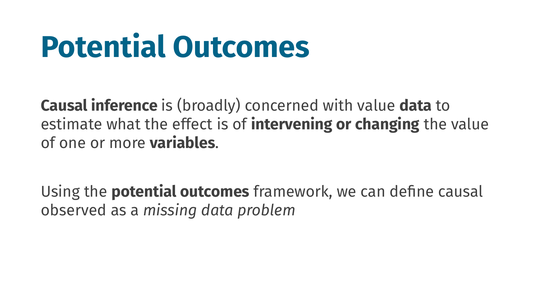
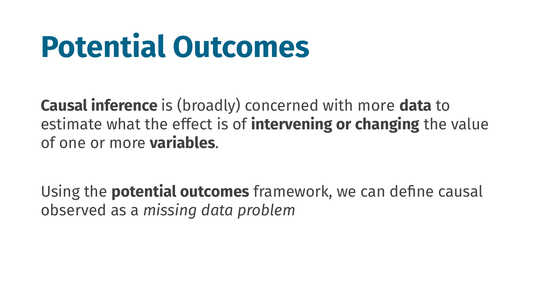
with value: value -> more (376, 106)
